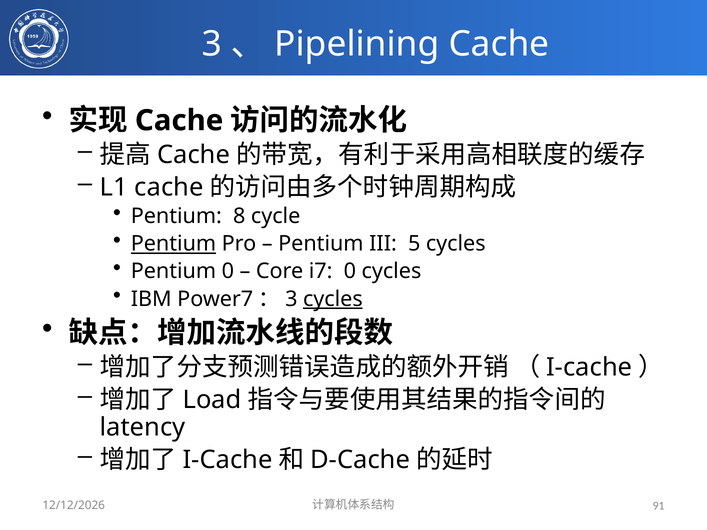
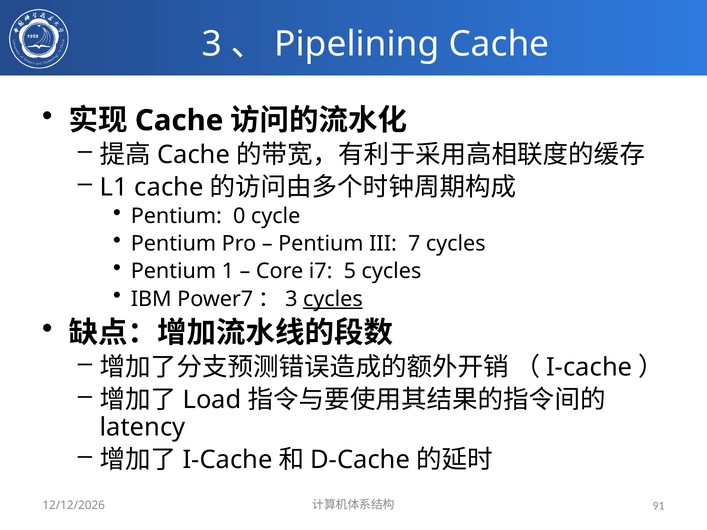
8: 8 -> 0 (239, 216)
Pentium underline: present -> none (173, 244)
5: 5 -> 7 (414, 244)
Pentium 0: 0 -> 1 (228, 271)
i7 0: 0 -> 5 (350, 271)
